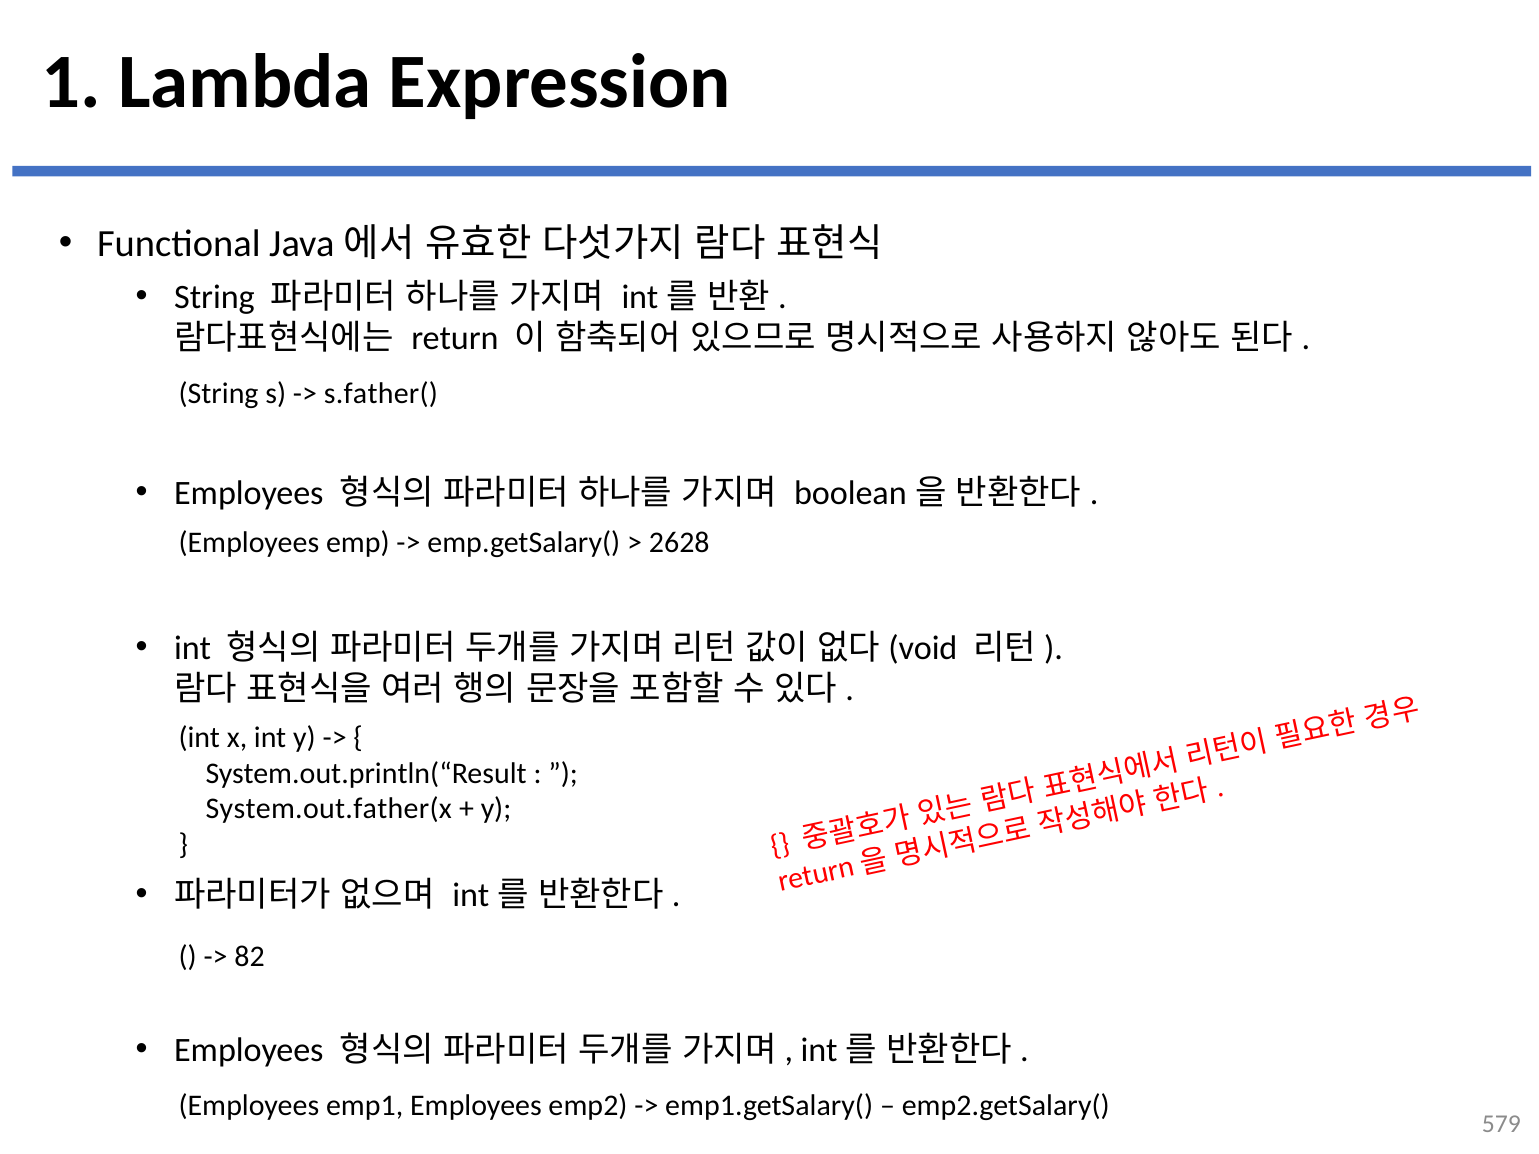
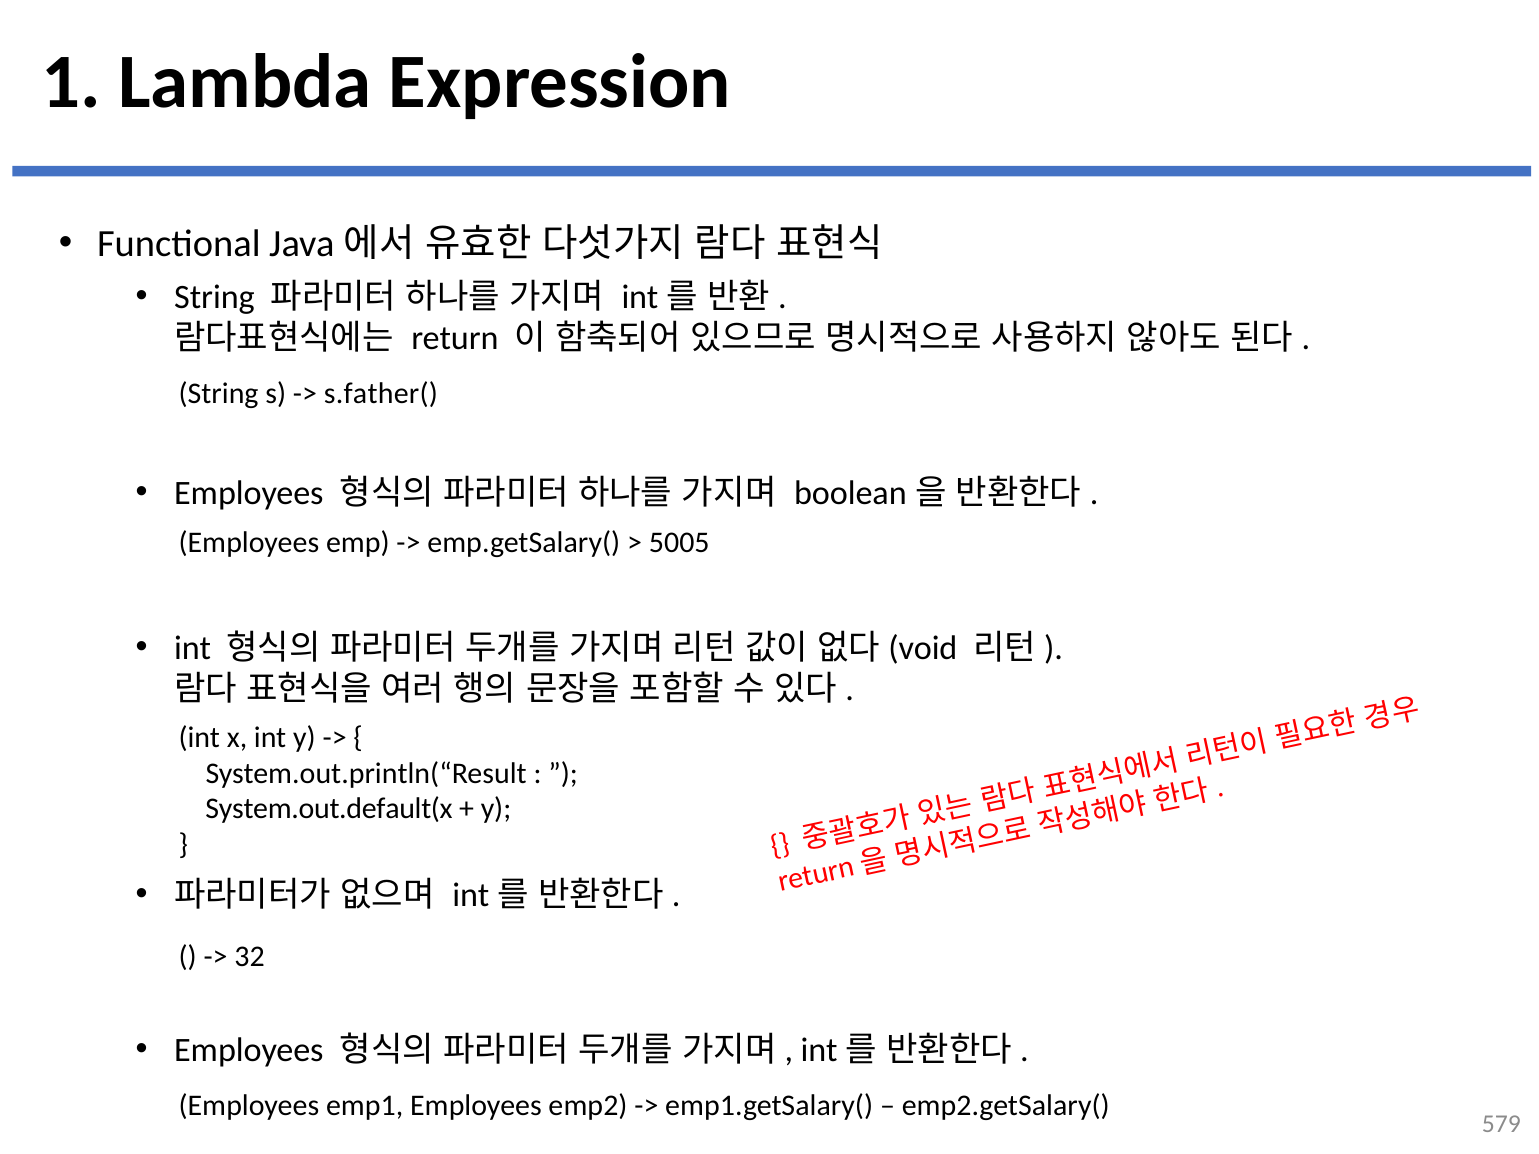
2628: 2628 -> 5005 (679, 543)
System.out.father(x: System.out.father(x -> System.out.default(x (329, 809)
82: 82 -> 32 (249, 957)
